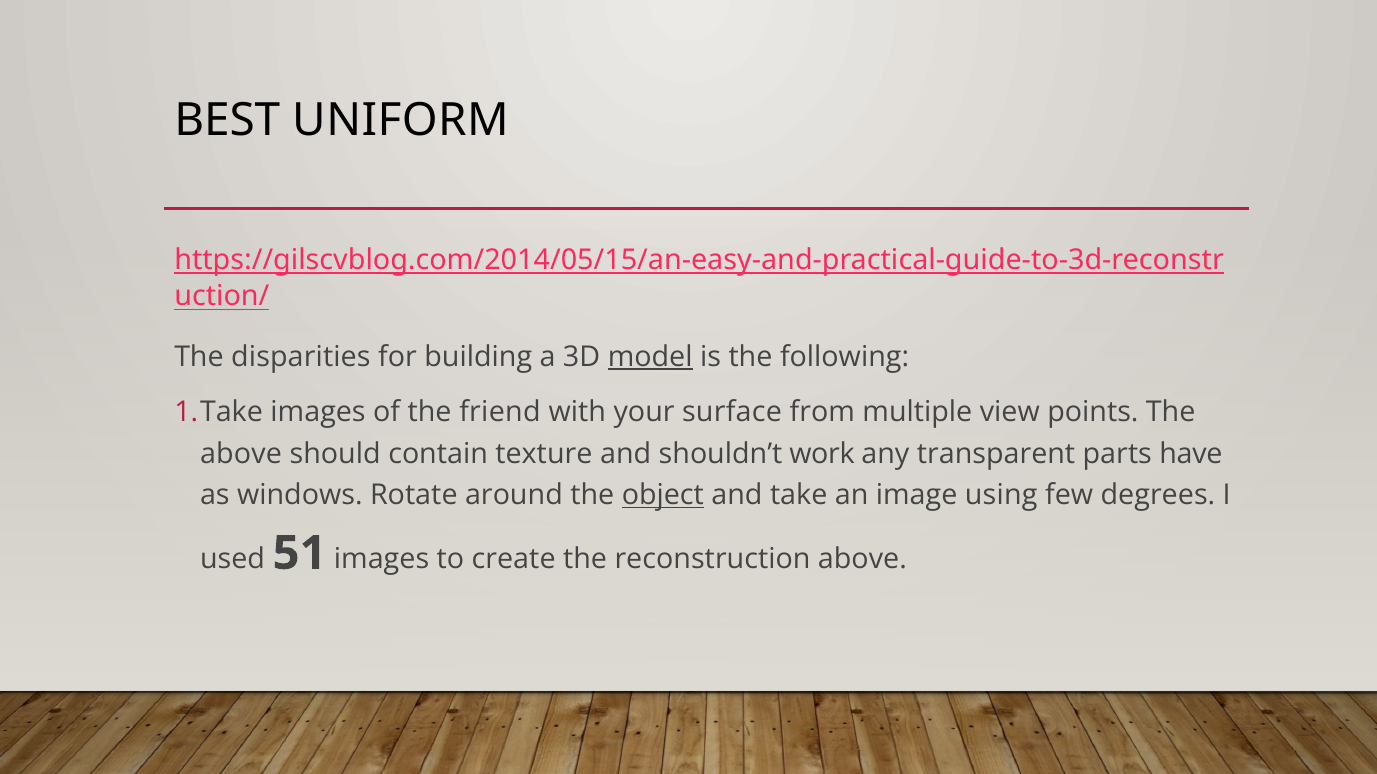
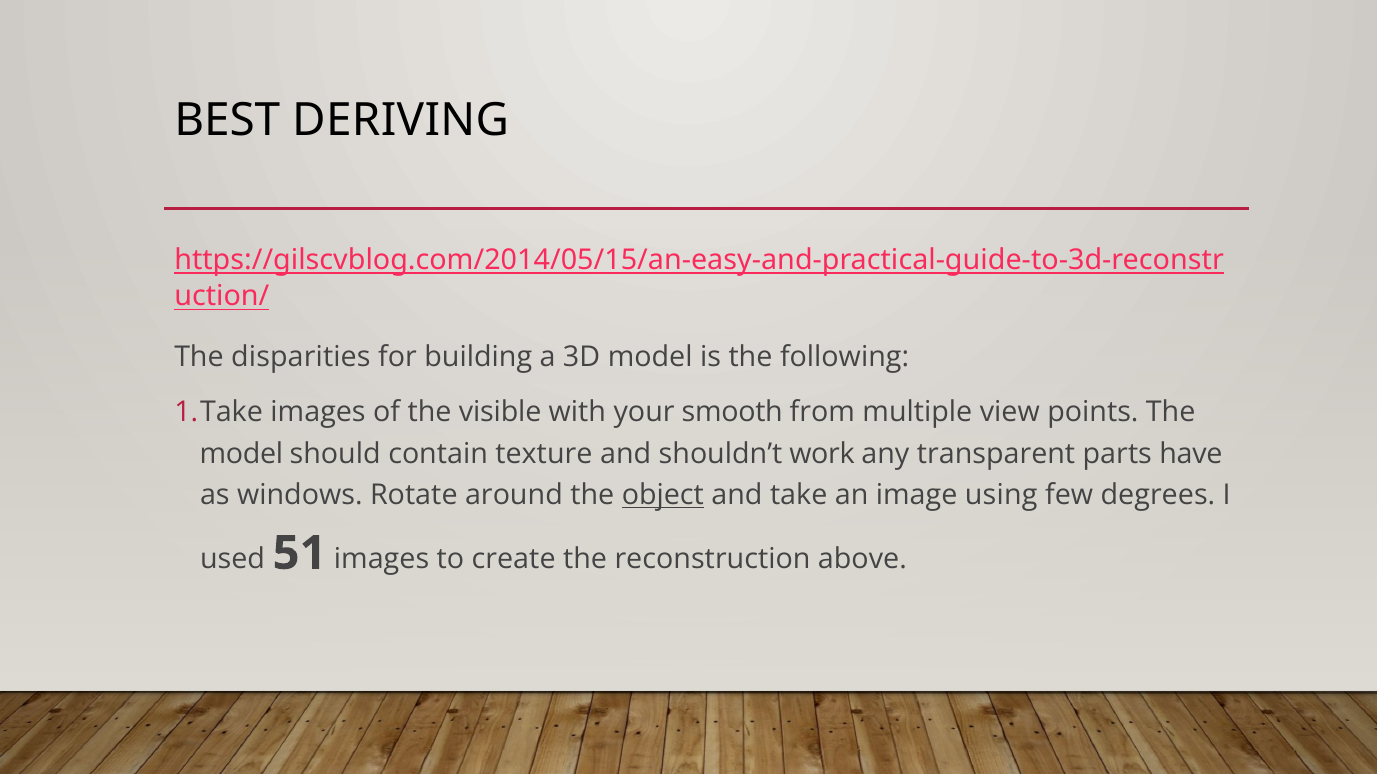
UNIFORM: UNIFORM -> DERIVING (401, 121)
model underline: present -> none (650, 357)
friend: friend -> visible (500, 413)
surface: surface -> smooth (732, 413)
above: above -> model (241, 454)
